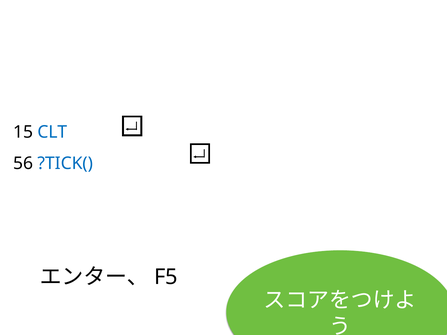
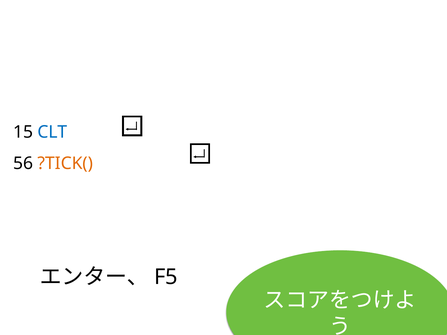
?TICK( colour: blue -> orange (65, 164)
